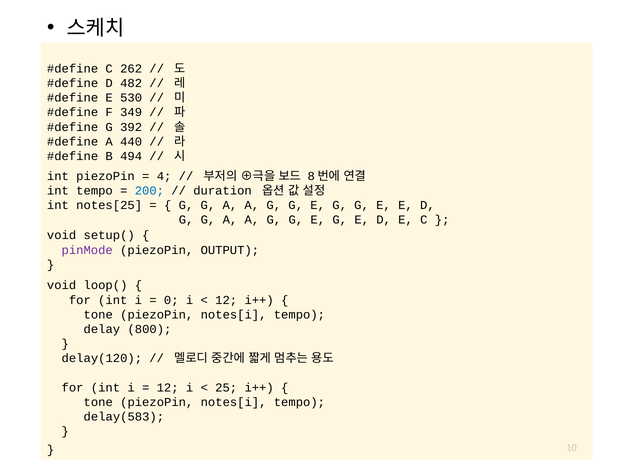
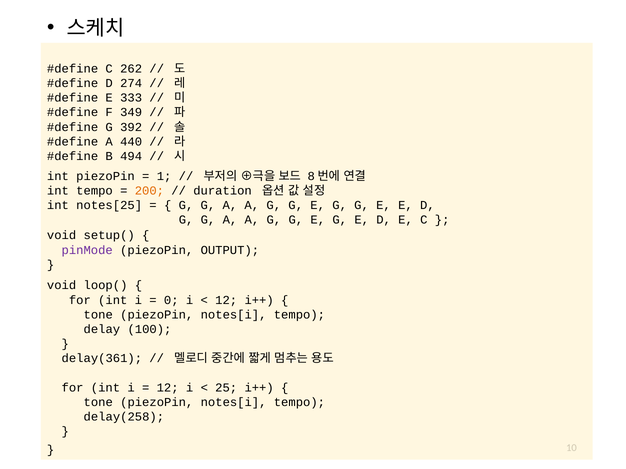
482: 482 -> 274 (131, 83)
530: 530 -> 333 (131, 98)
4: 4 -> 1 (164, 176)
200 colour: blue -> orange (149, 191)
800: 800 -> 100 (149, 330)
delay(120: delay(120 -> delay(361 (102, 359)
delay(583: delay(583 -> delay(258 (124, 417)
